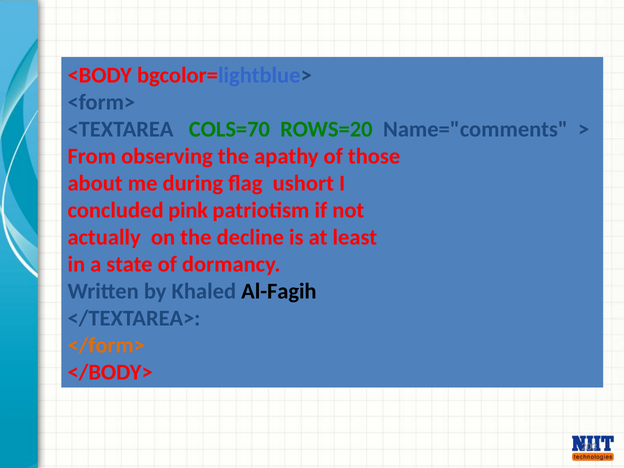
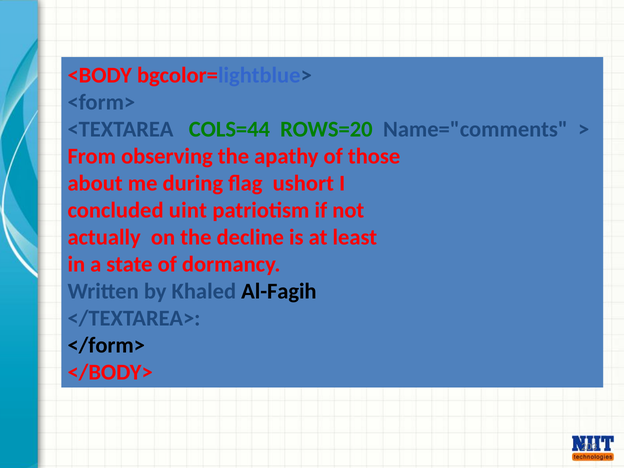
COLS=70: COLS=70 -> COLS=44 (229, 129)
pink: pink -> uint (188, 210)
</form> colour: orange -> black (106, 345)
